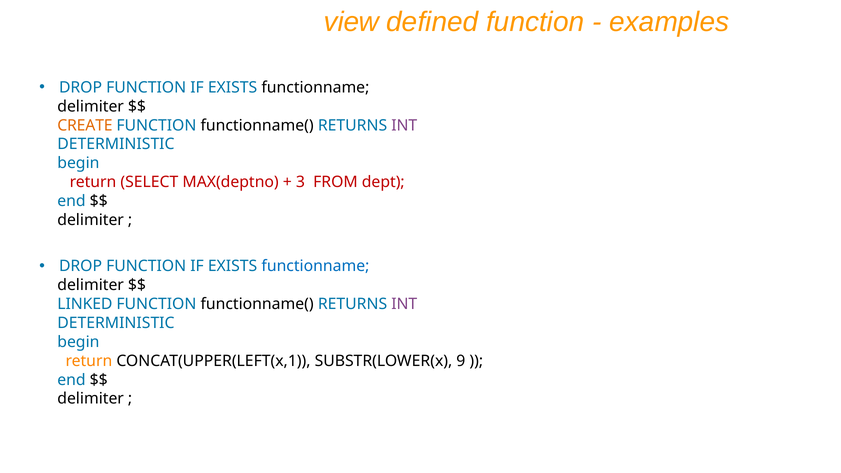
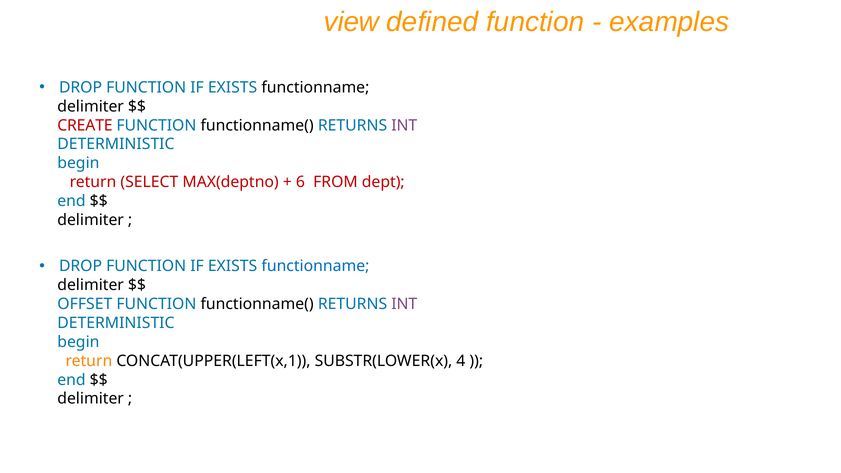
CREATE colour: orange -> red (85, 125)
3: 3 -> 6 (300, 182)
LINKED: LINKED -> OFFSET (85, 304)
9: 9 -> 4 (461, 361)
